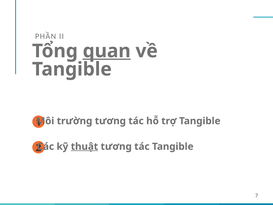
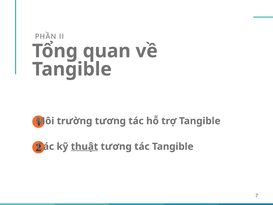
quan underline: present -> none (107, 51)
